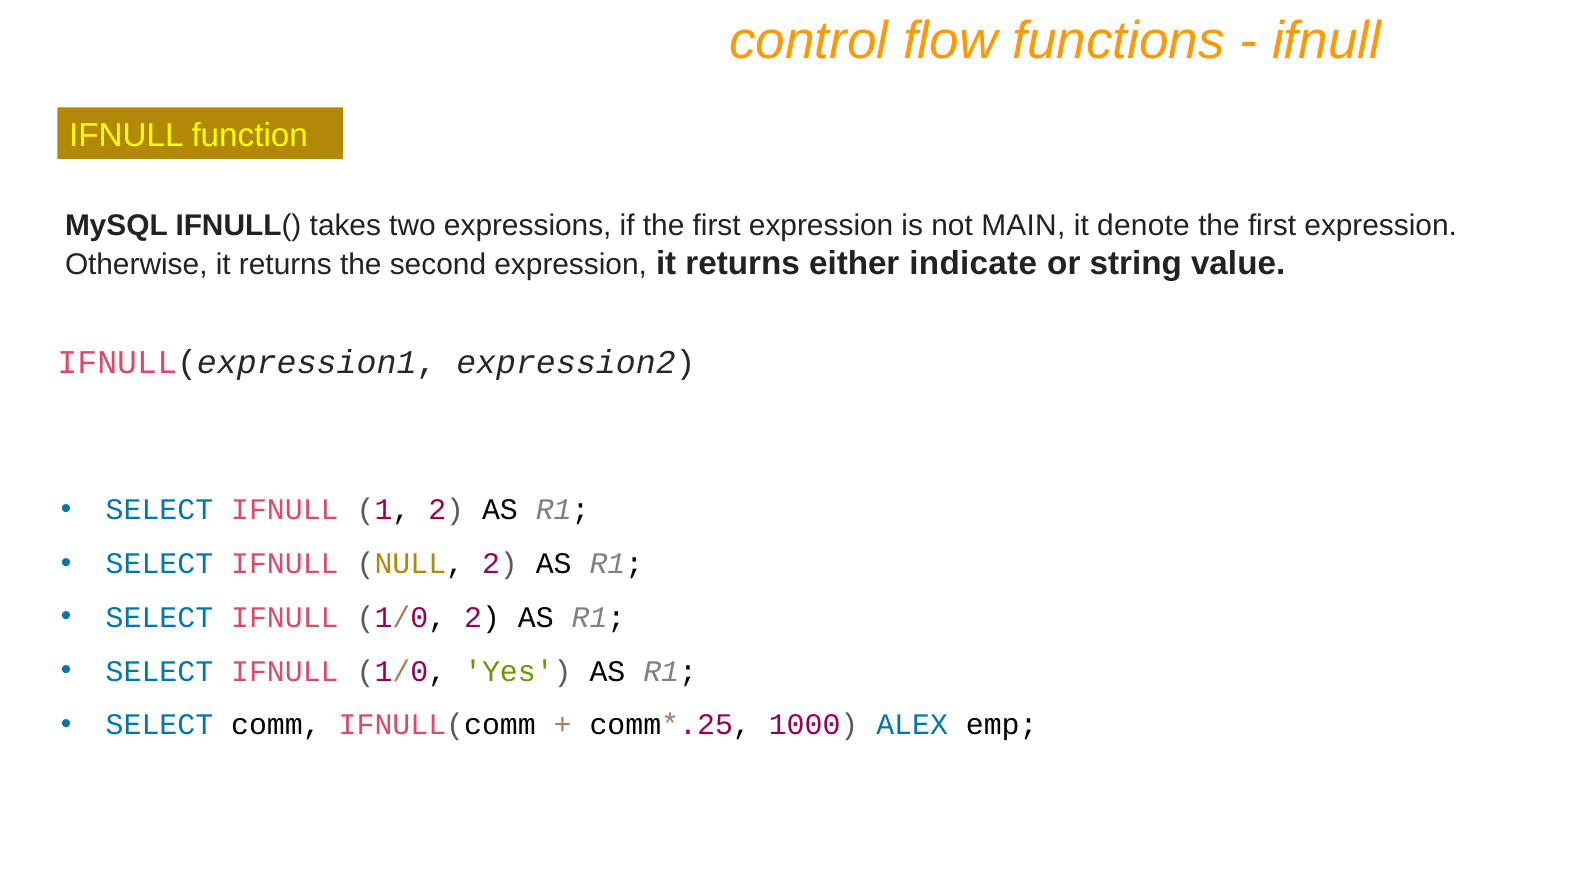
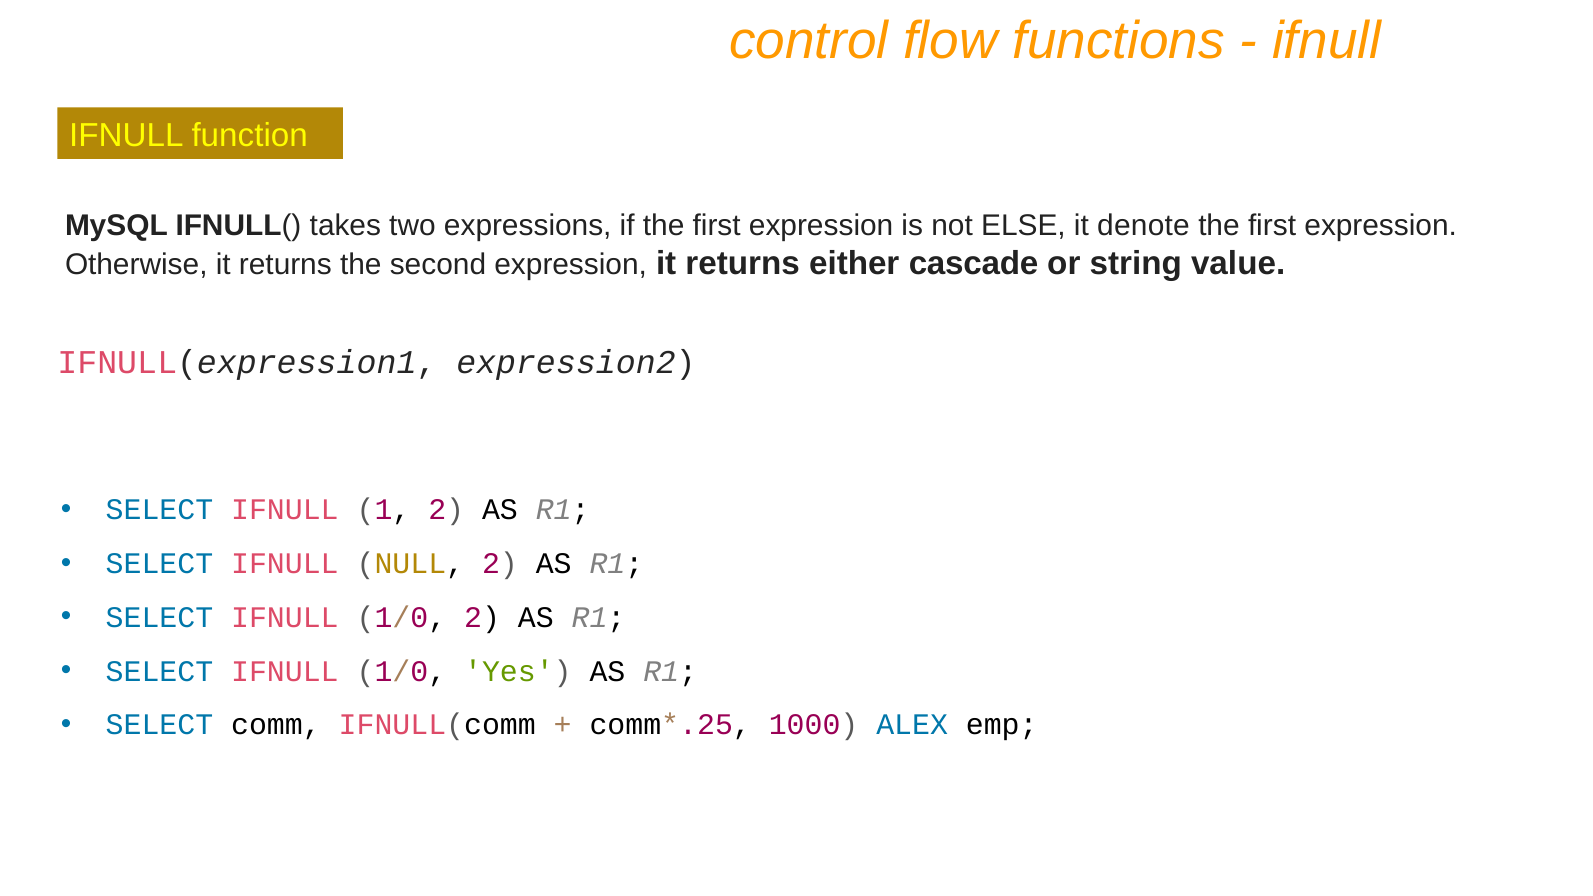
MAIN: MAIN -> ELSE (1023, 226)
indicate: indicate -> cascade (974, 264)
